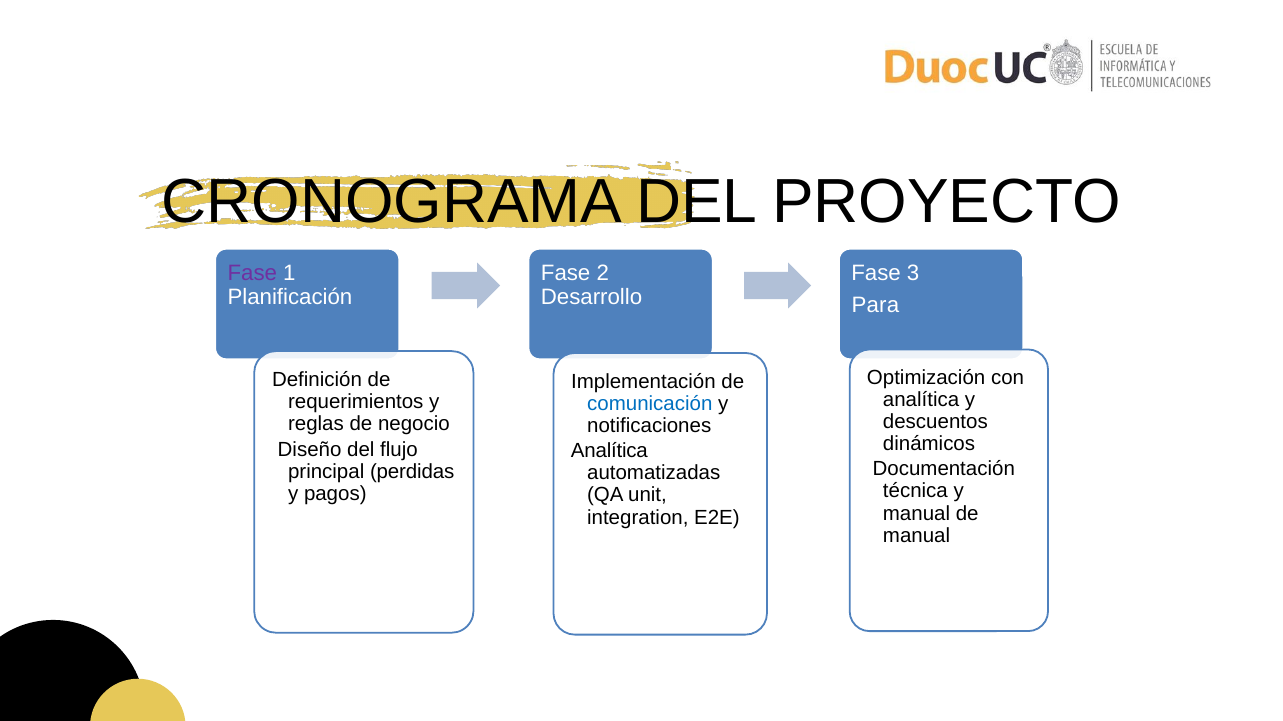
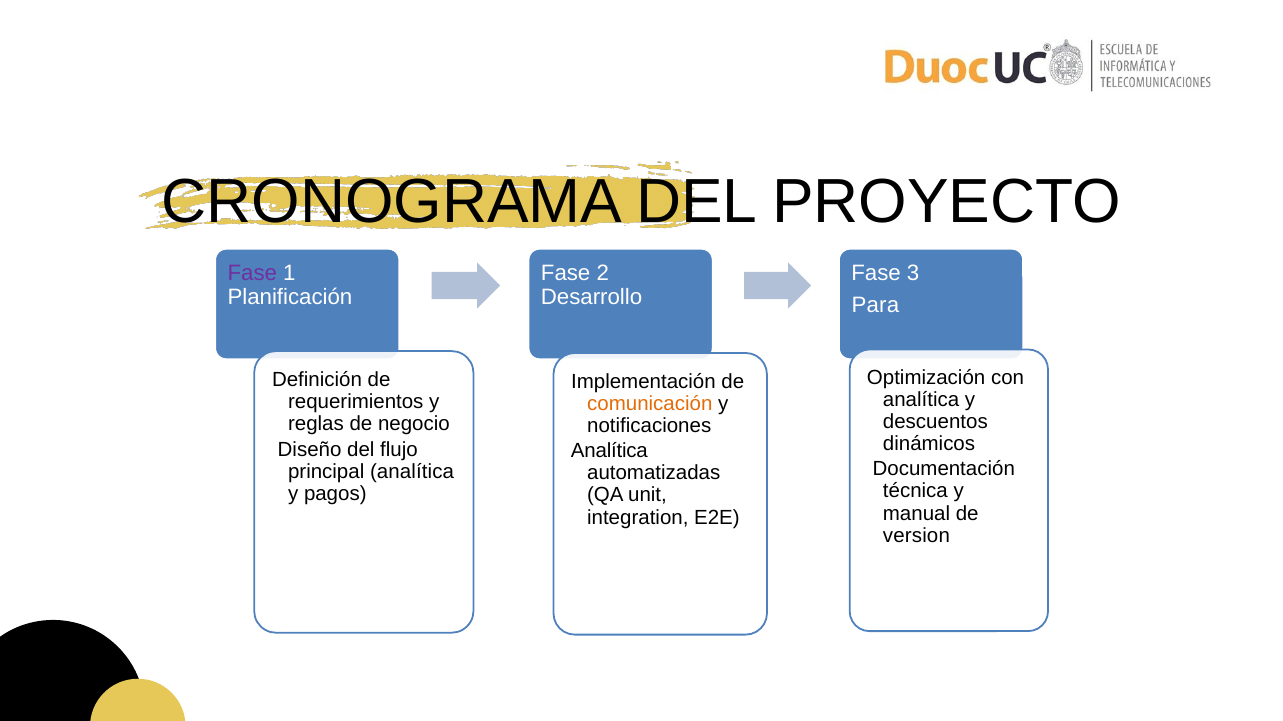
comunicación colour: blue -> orange (650, 404)
principal perdidas: perdidas -> analítica (412, 472)
manual: manual -> version (916, 536)
